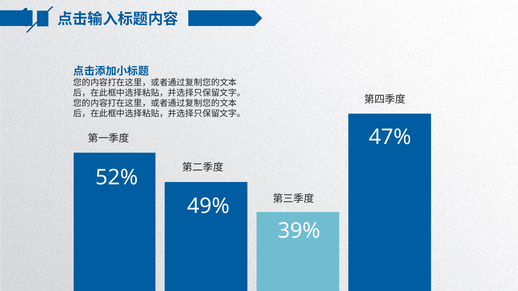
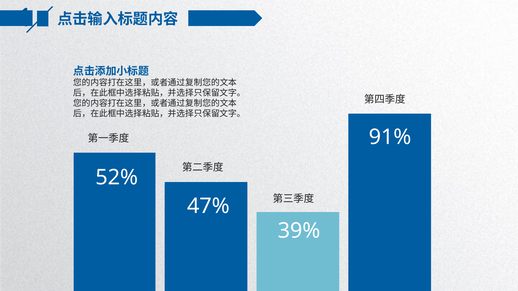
47%: 47% -> 91% (390, 137)
49%: 49% -> 47% (208, 206)
